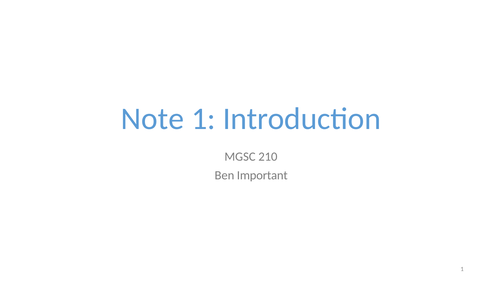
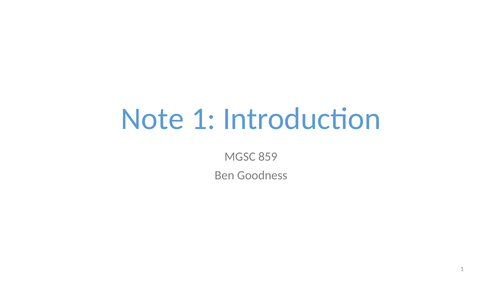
210: 210 -> 859 (268, 157)
Important: Important -> Goodness (262, 176)
